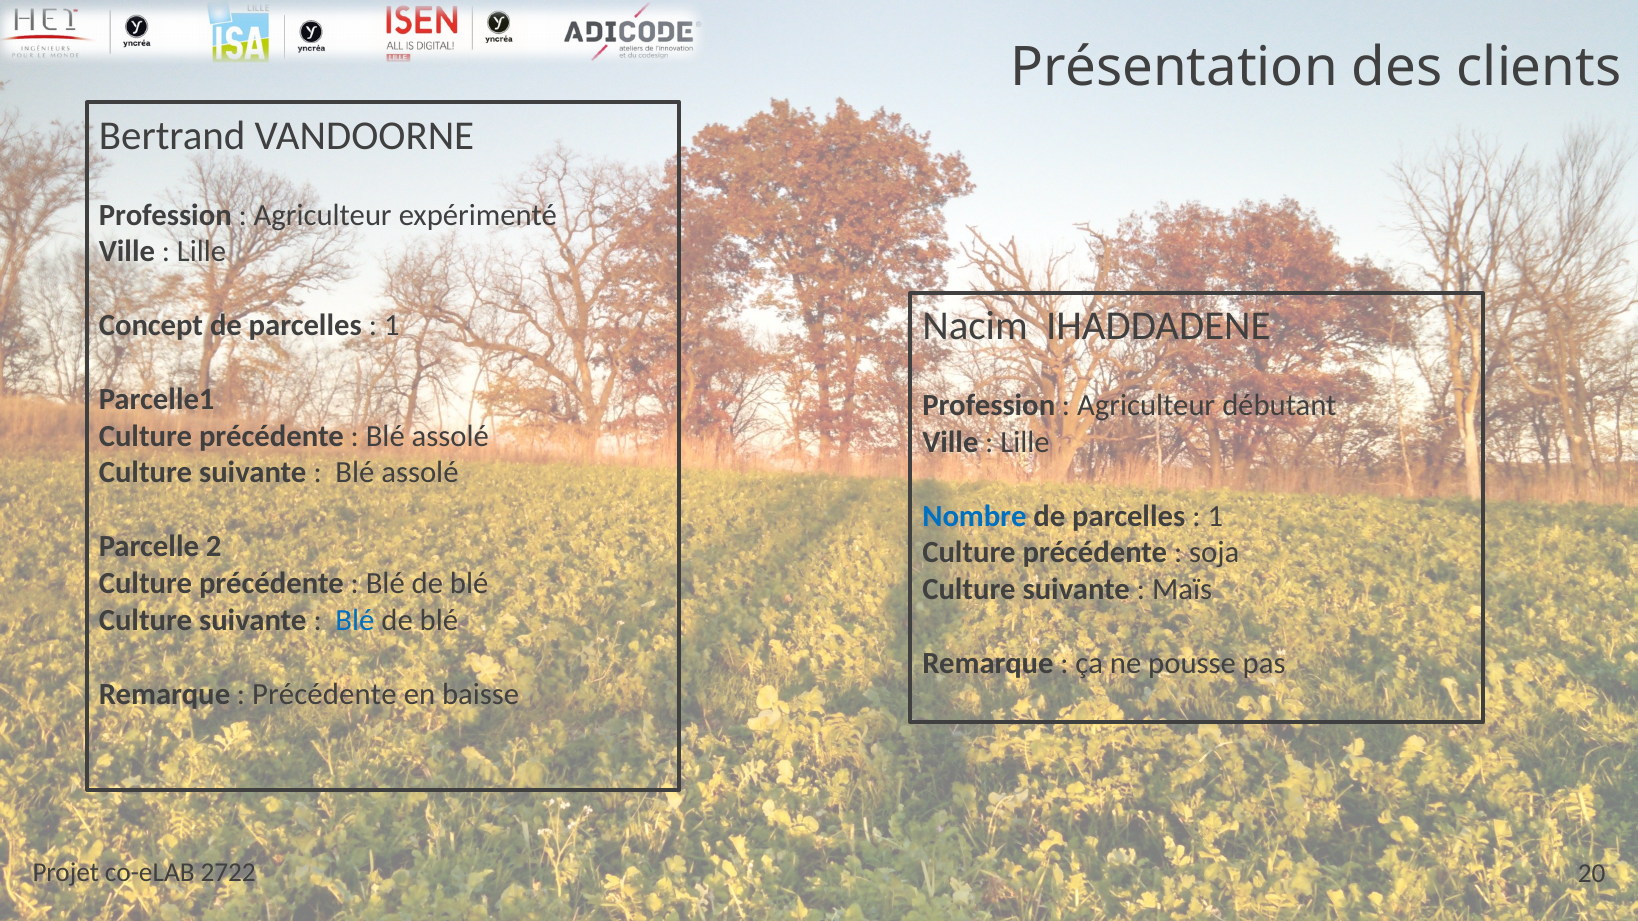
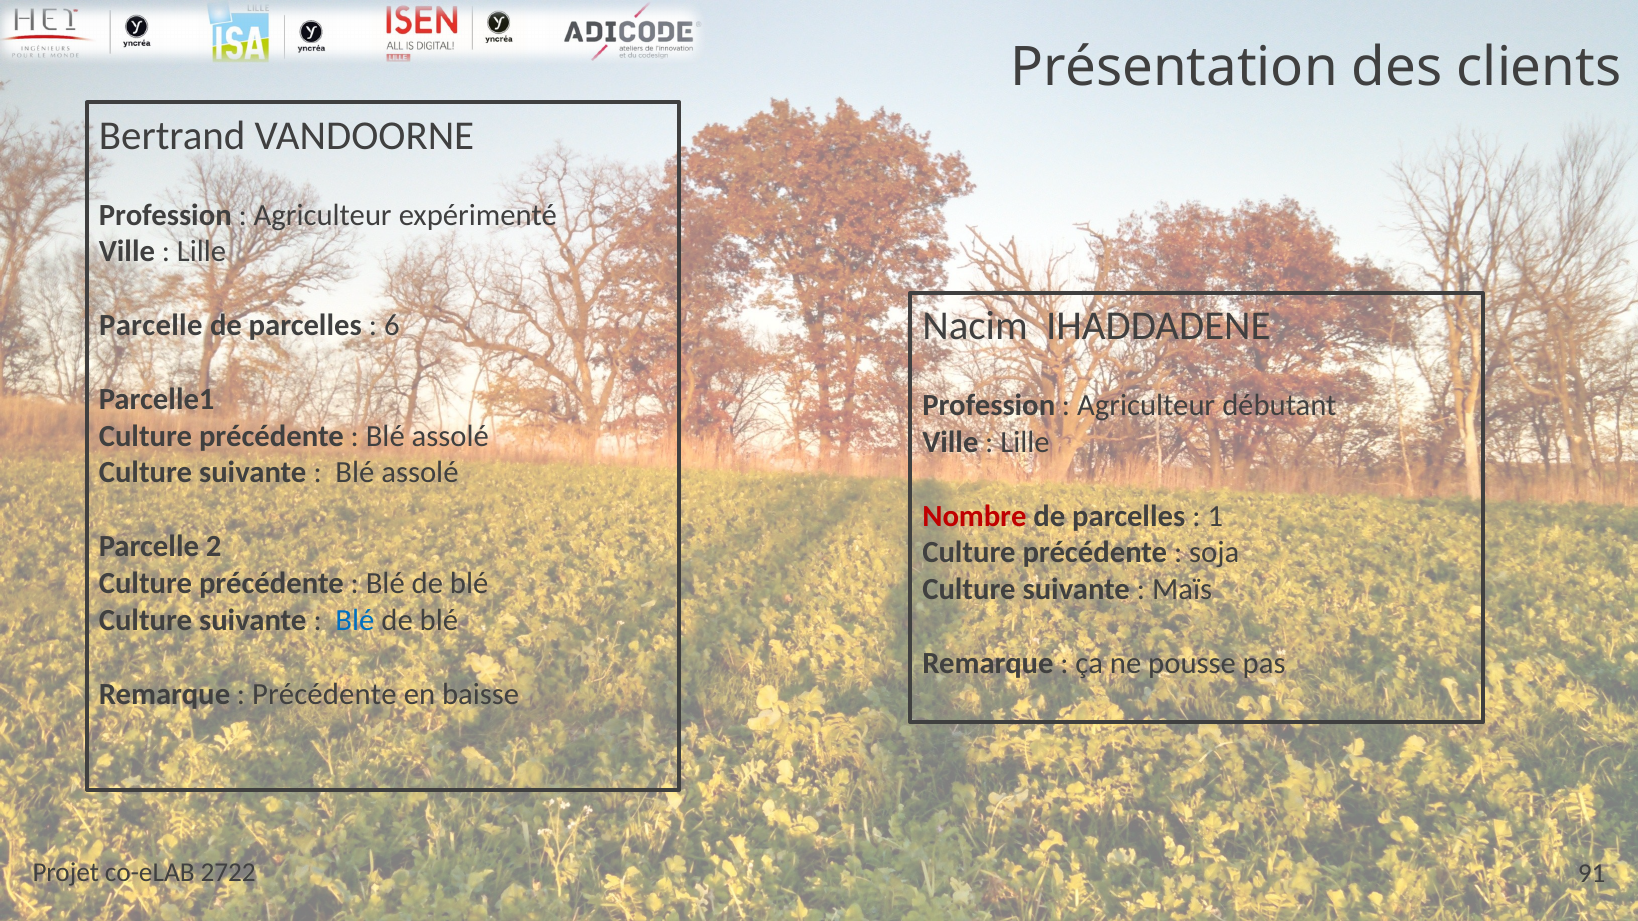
Concept: Concept -> Parcelle (151, 326)
1: 1 -> 6 (392, 326)
Nombre colour: blue -> red (974, 516)
20: 20 -> 91 (1592, 874)
